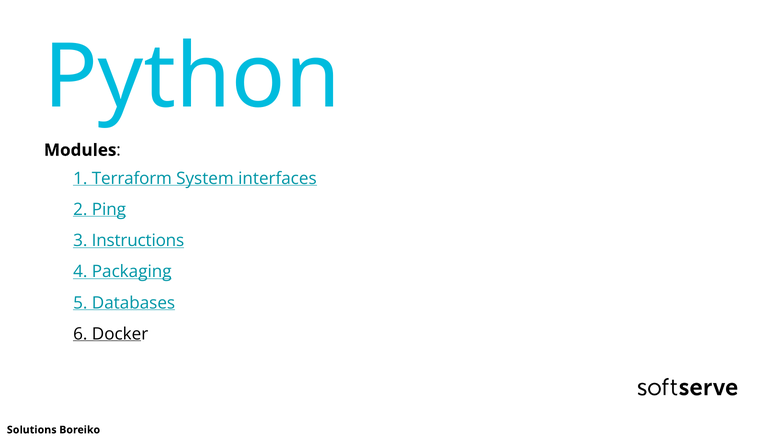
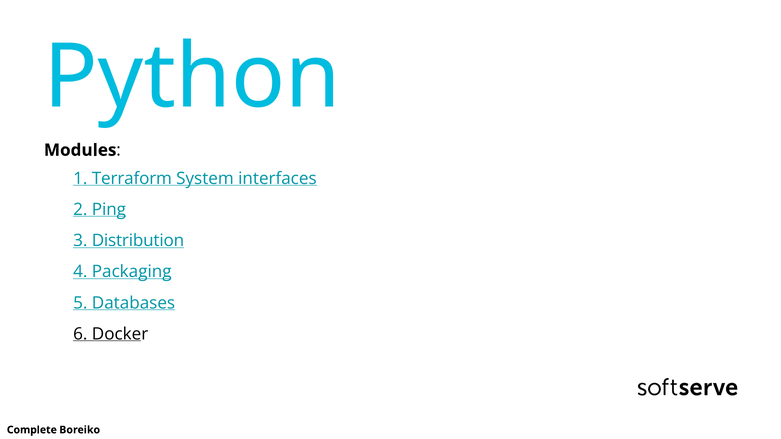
Instructions: Instructions -> Distribution (138, 241)
Solutions: Solutions -> Complete (32, 430)
